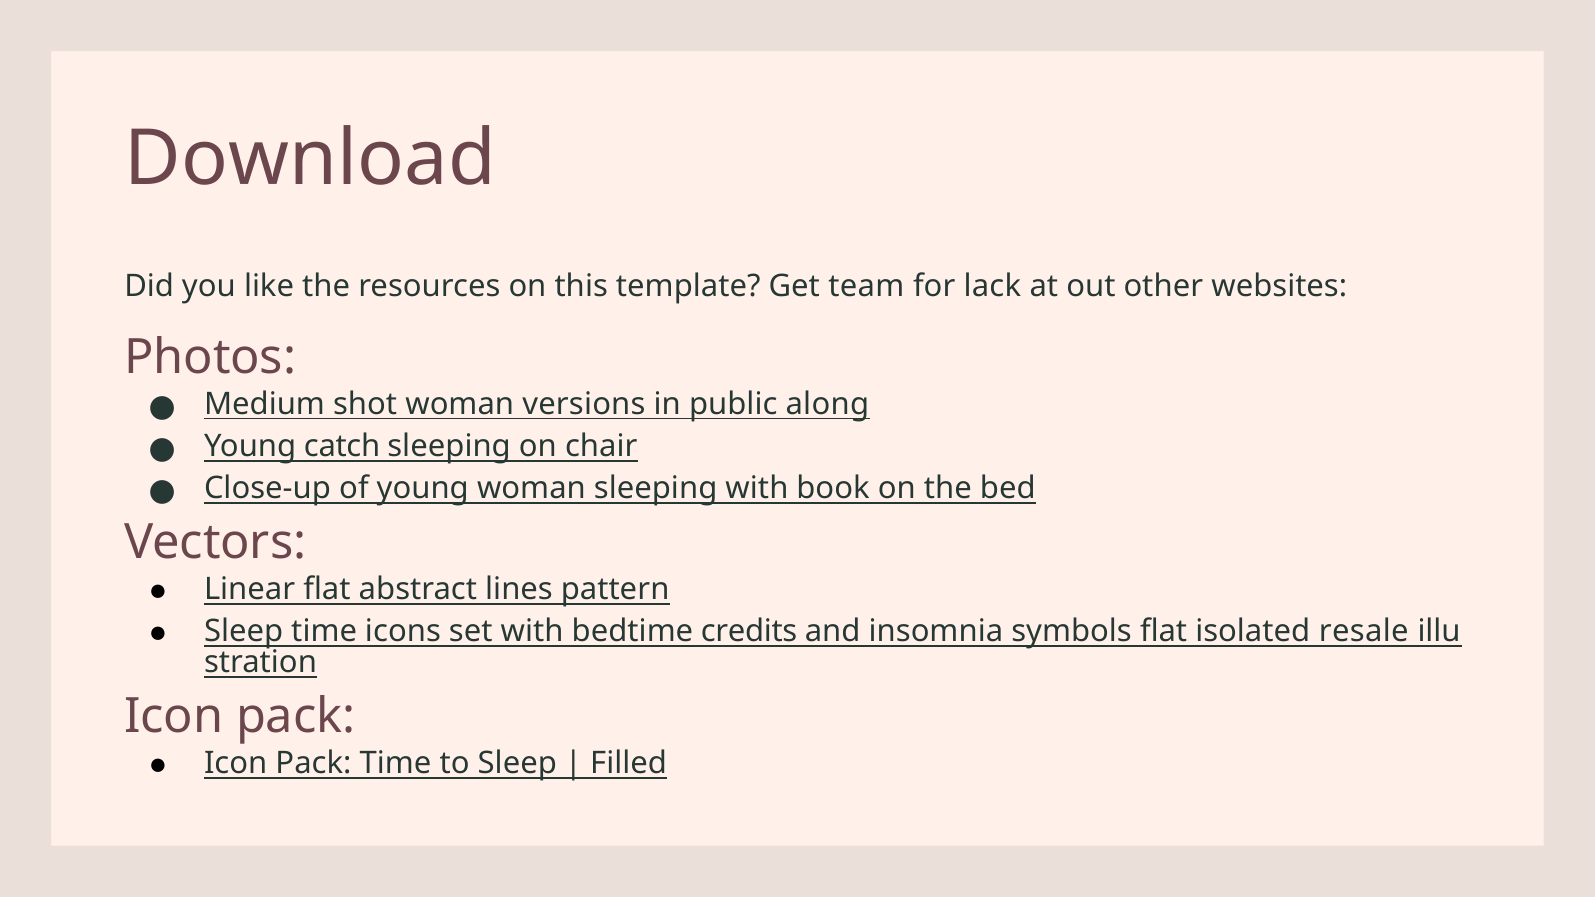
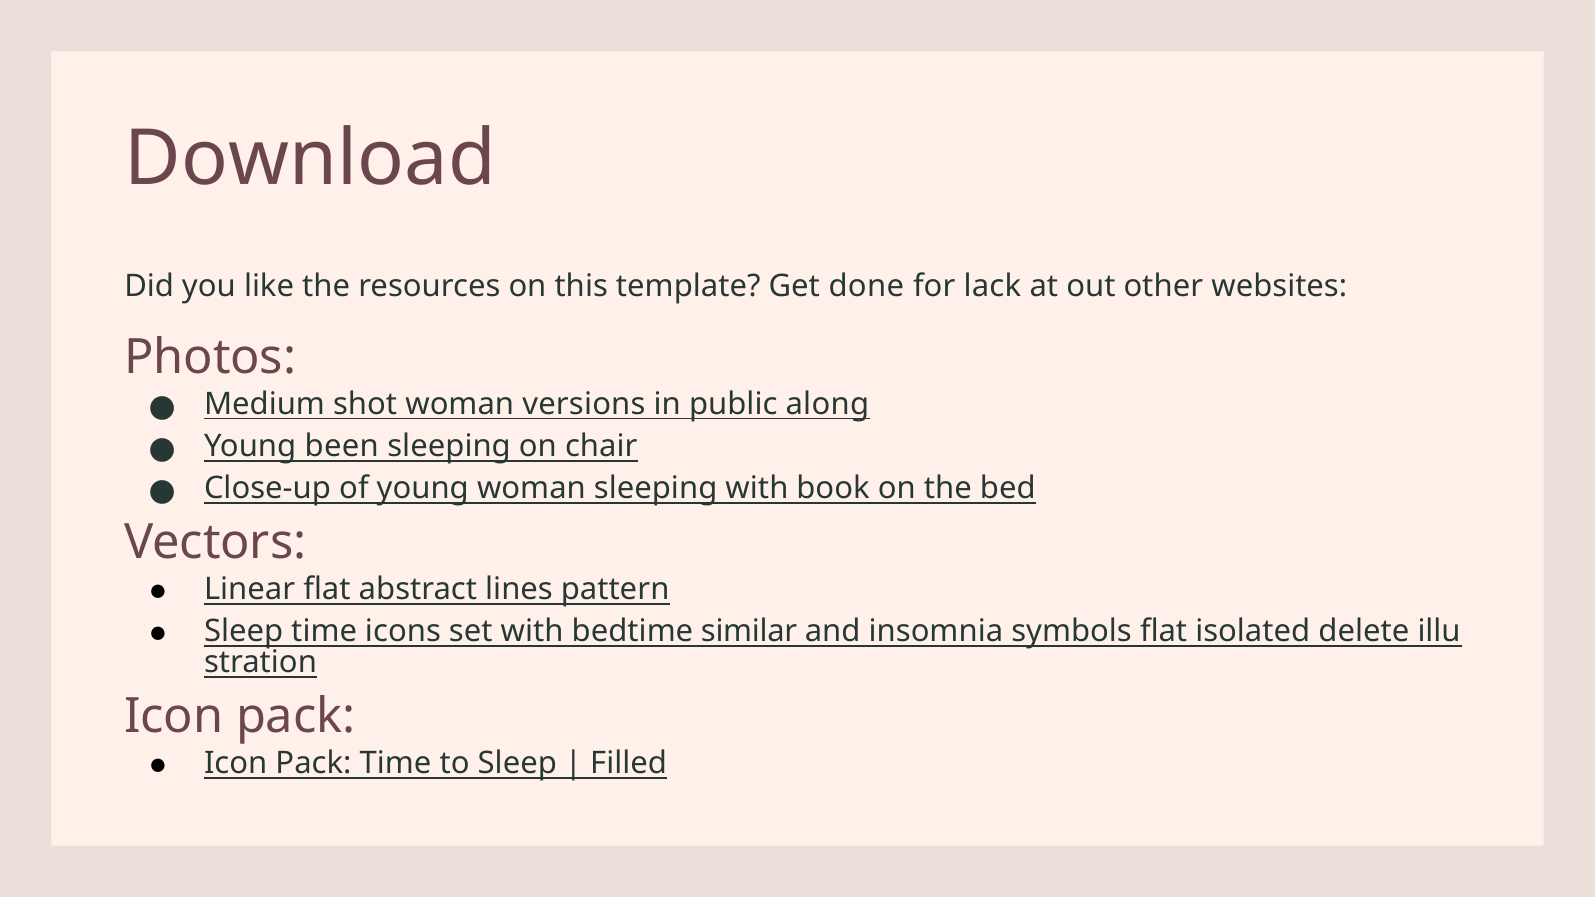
team: team -> done (866, 286)
catch: catch -> been (342, 447)
credits: credits -> similar (749, 632)
resale: resale -> delete (1364, 632)
